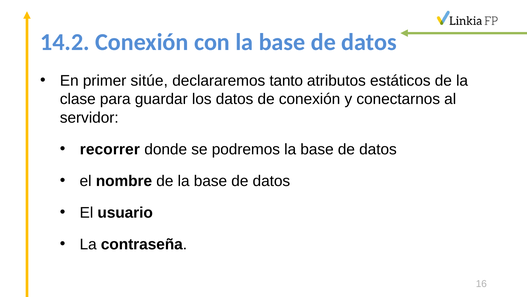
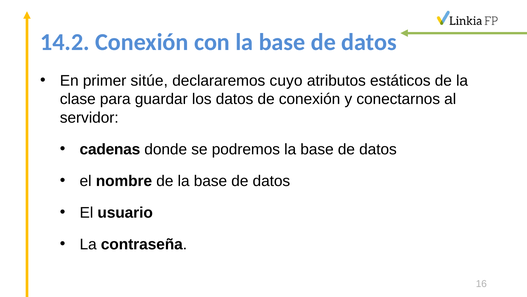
tanto: tanto -> cuyo (286, 81)
recorrer: recorrer -> cadenas (110, 149)
